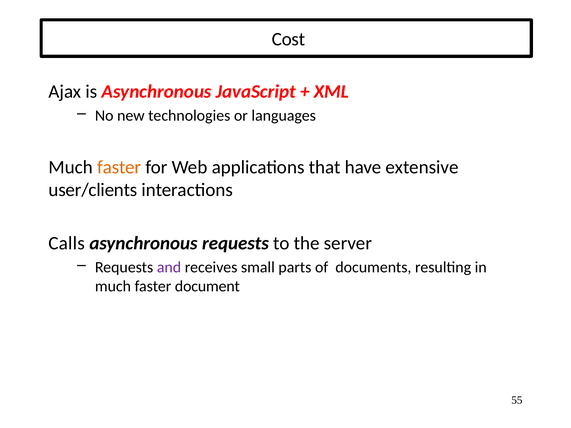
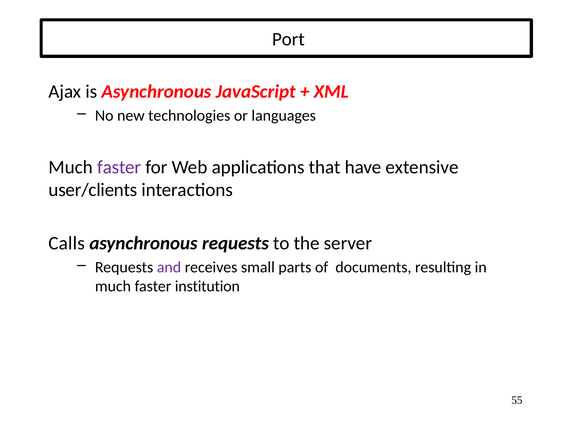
Cost: Cost -> Port (288, 39)
faster colour: orange -> purple (119, 167)
document: document -> institution (207, 286)
